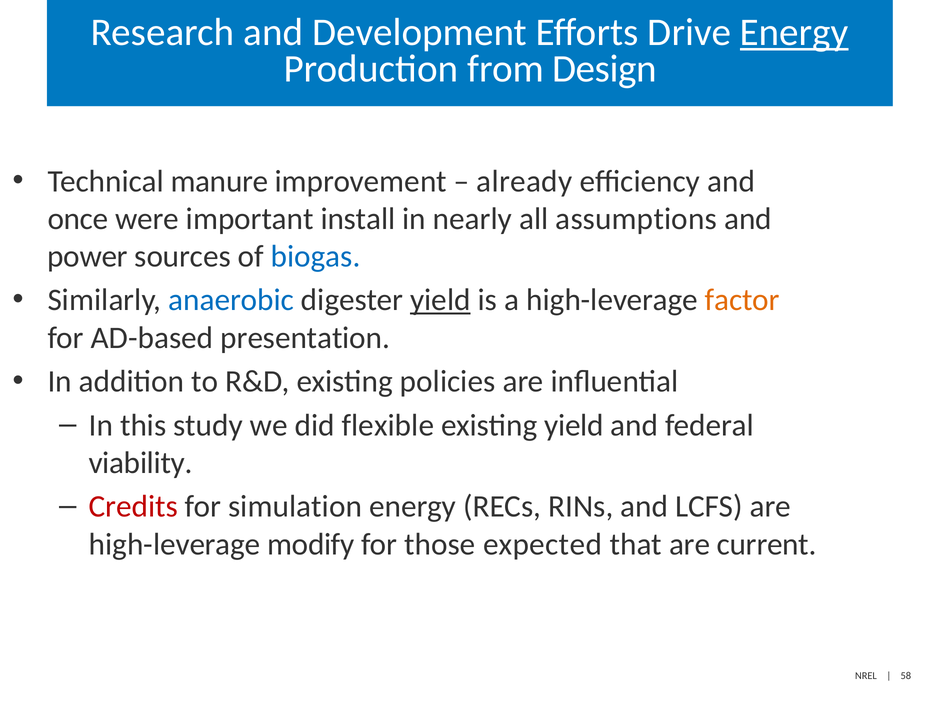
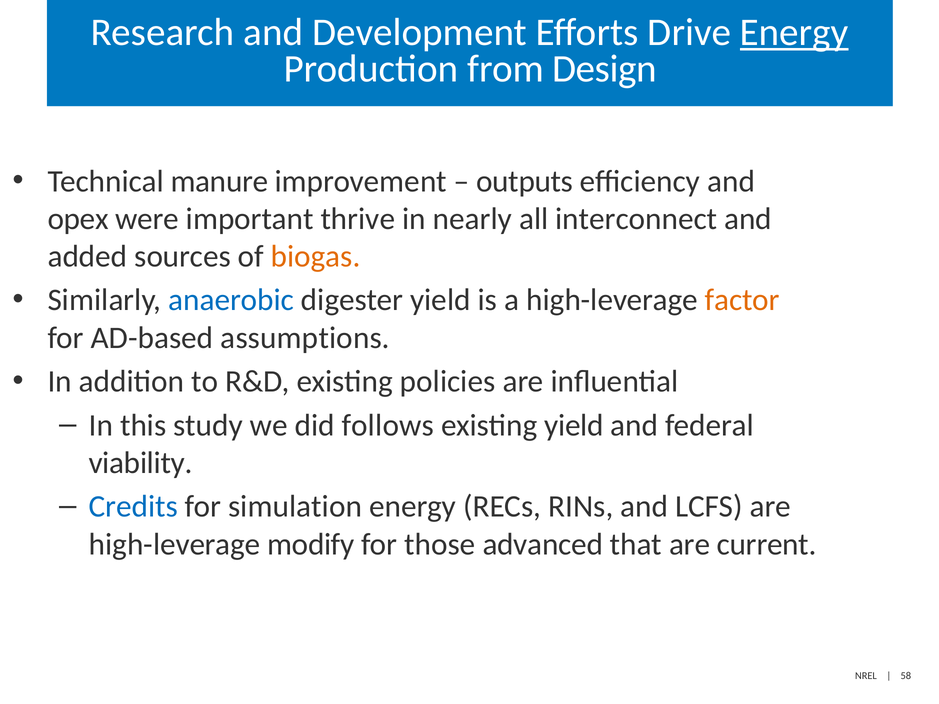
already: already -> outputs (525, 181)
once: once -> opex (78, 219)
install: install -> thrive (358, 219)
assumptions: assumptions -> interconnect (636, 219)
power: power -> added (87, 256)
biogas colour: blue -> orange (316, 256)
yield underline: present -> none (440, 300)
presentation: presentation -> assumptions (305, 338)
flexible: flexible -> follows (388, 425)
Credits colour: red -> blue (133, 507)
expected: expected -> advanced (543, 544)
